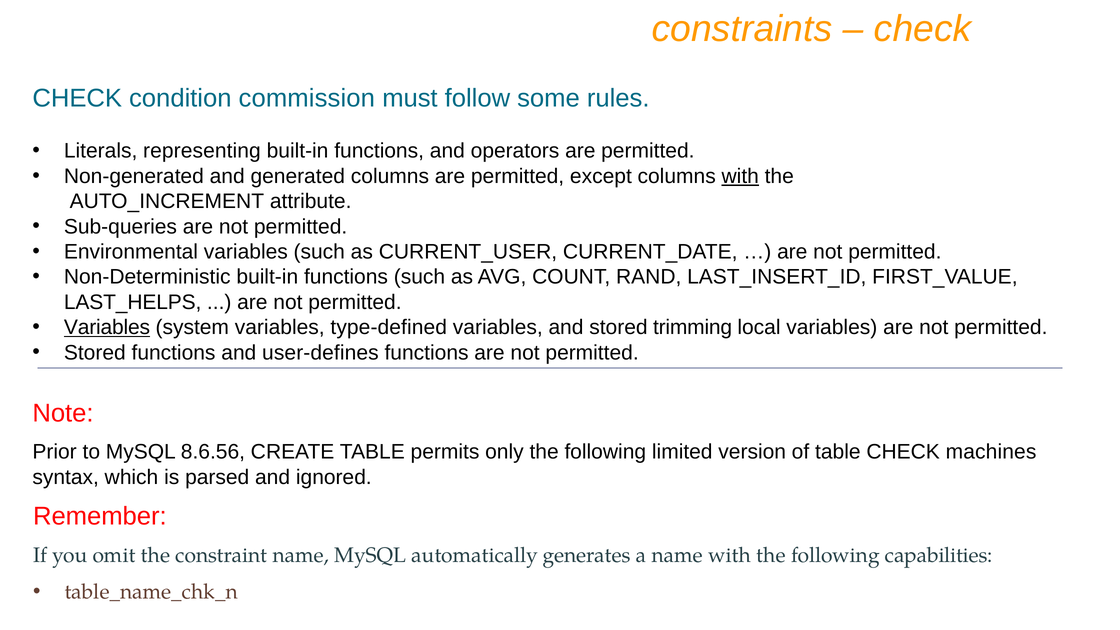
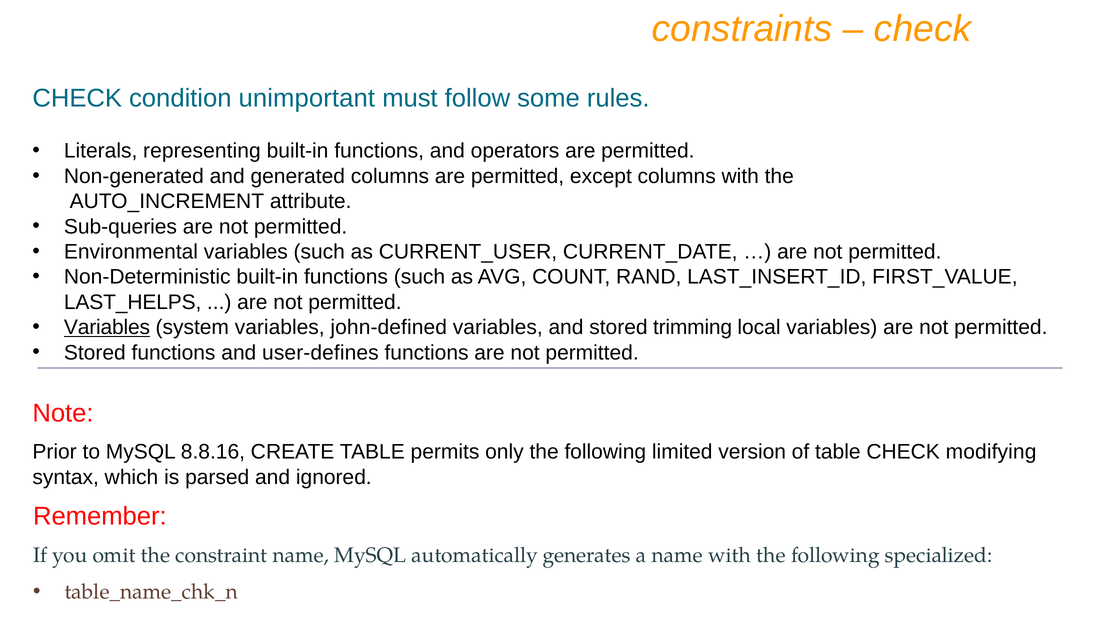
commission: commission -> unimportant (307, 98)
with underline: present -> none (740, 176)
type-defined: type-defined -> john-defined (389, 327)
8.6.56: 8.6.56 -> 8.8.16 (213, 452)
machines: machines -> modifying (991, 452)
capabilities: capabilities -> specialized (939, 555)
